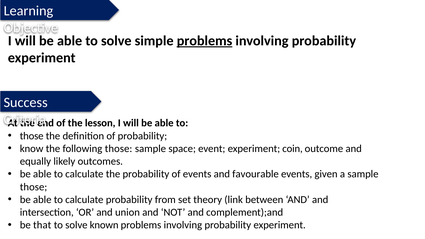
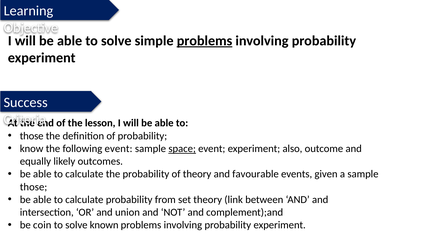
following those: those -> event (119, 149)
space underline: none -> present (182, 149)
coin: coin -> also (292, 149)
of events: events -> theory (197, 174)
that: that -> coin (42, 225)
